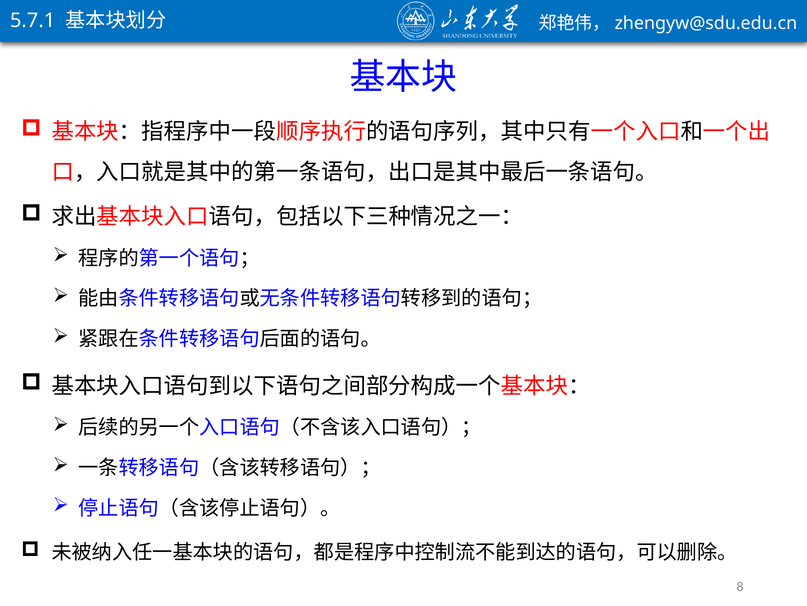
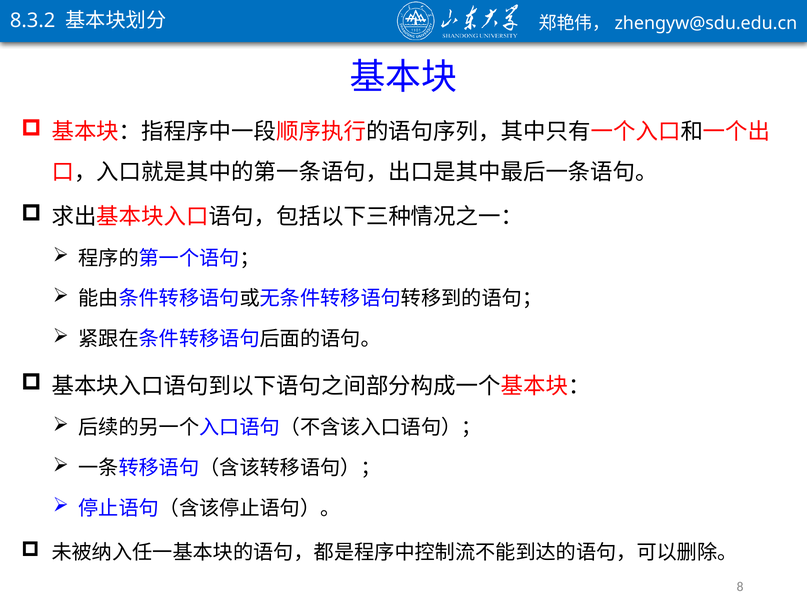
5.7.1: 5.7.1 -> 8.3.2 (33, 21)
